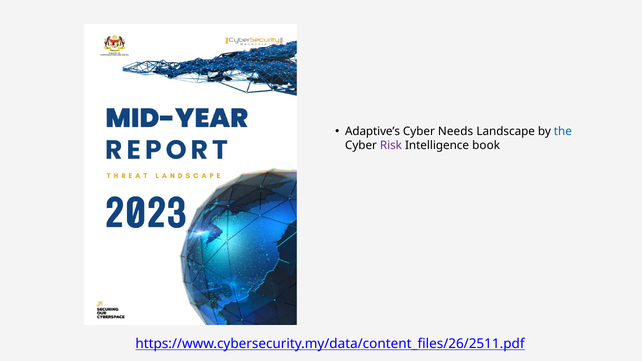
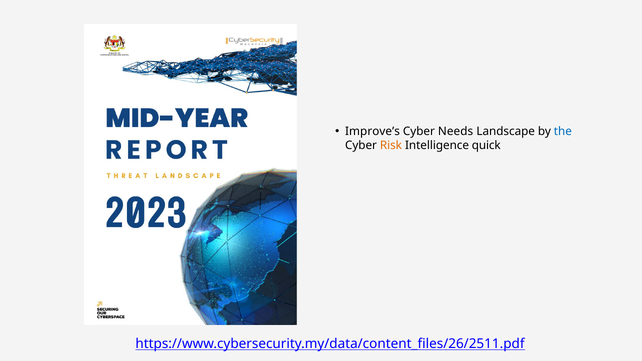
Adaptive’s: Adaptive’s -> Improve’s (372, 131)
Risk colour: purple -> orange (391, 146)
book: book -> quick (486, 146)
